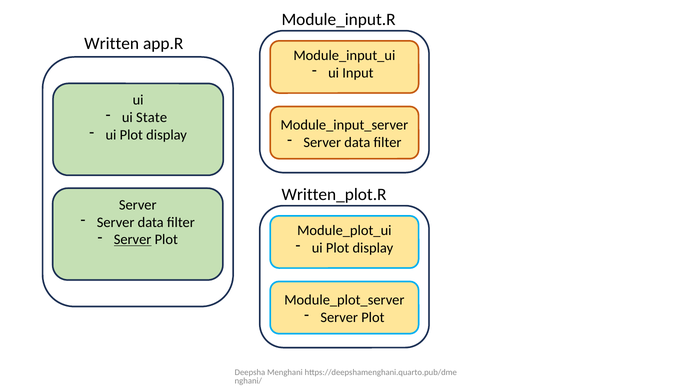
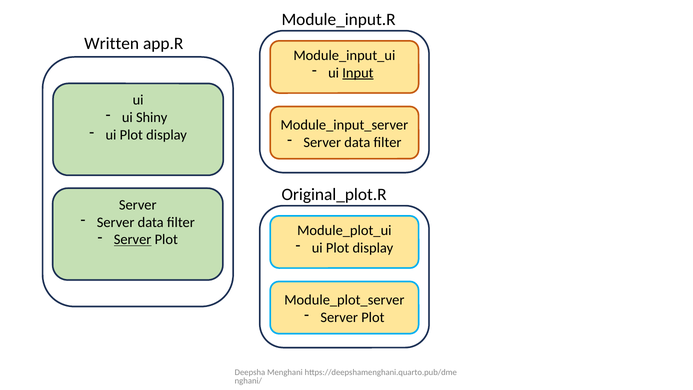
Input underline: none -> present (358, 73)
State: State -> Shiny (152, 117)
Written_plot.R: Written_plot.R -> Original_plot.R (334, 194)
